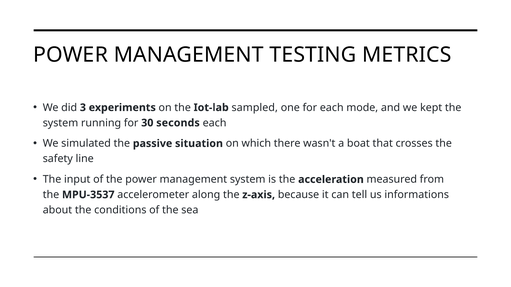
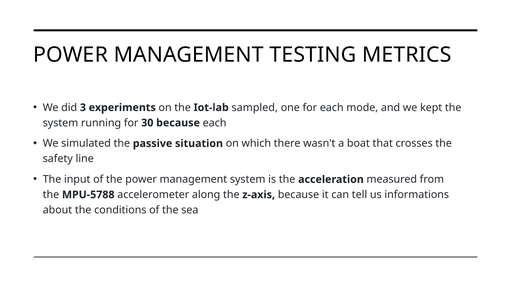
30 seconds: seconds -> because (178, 123)
MPU-3537: MPU-3537 -> MPU-5788 (88, 195)
